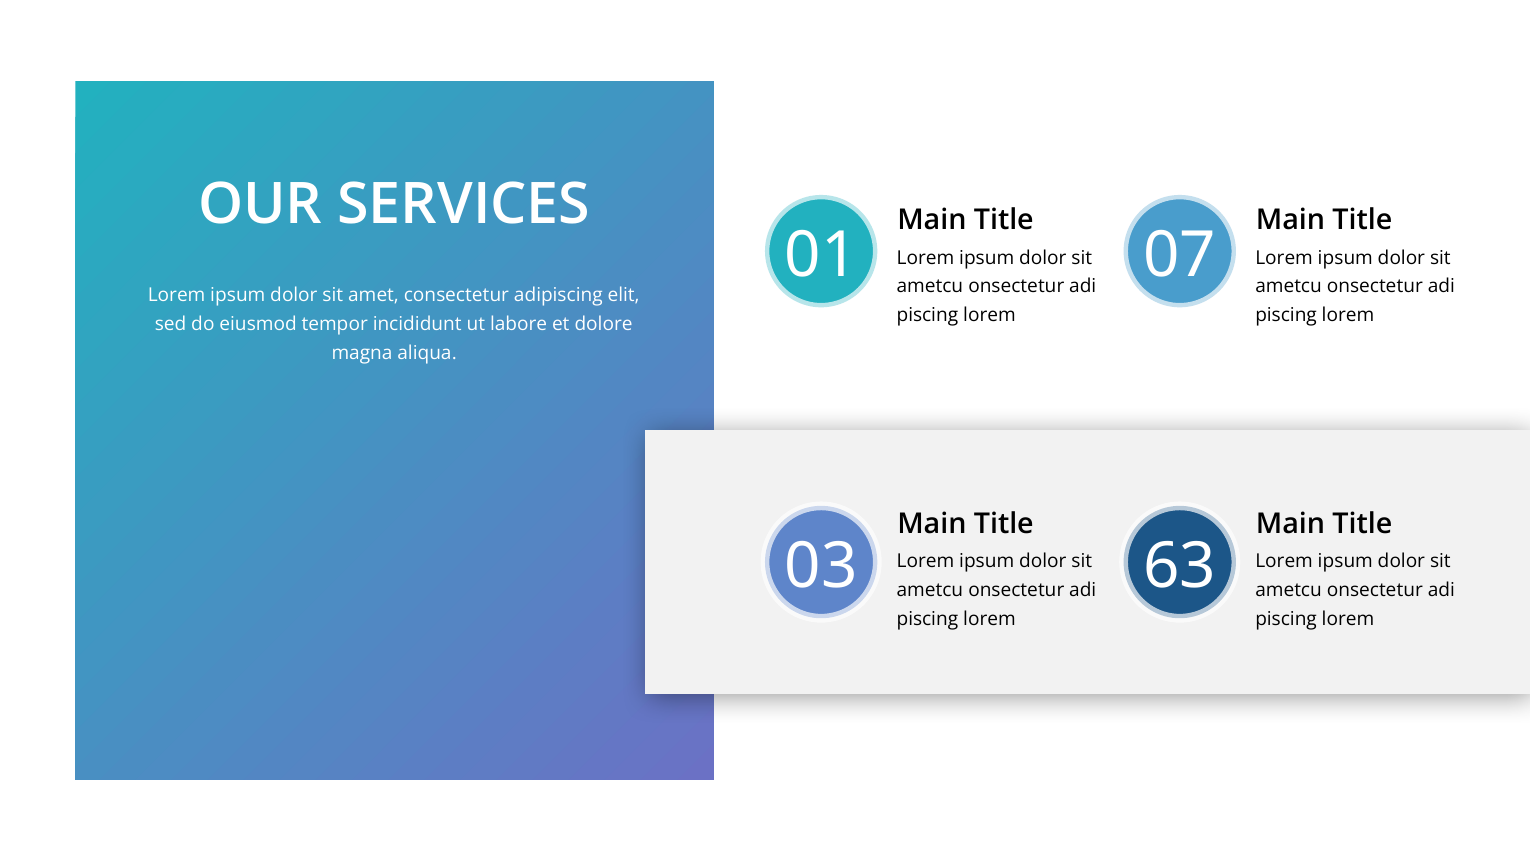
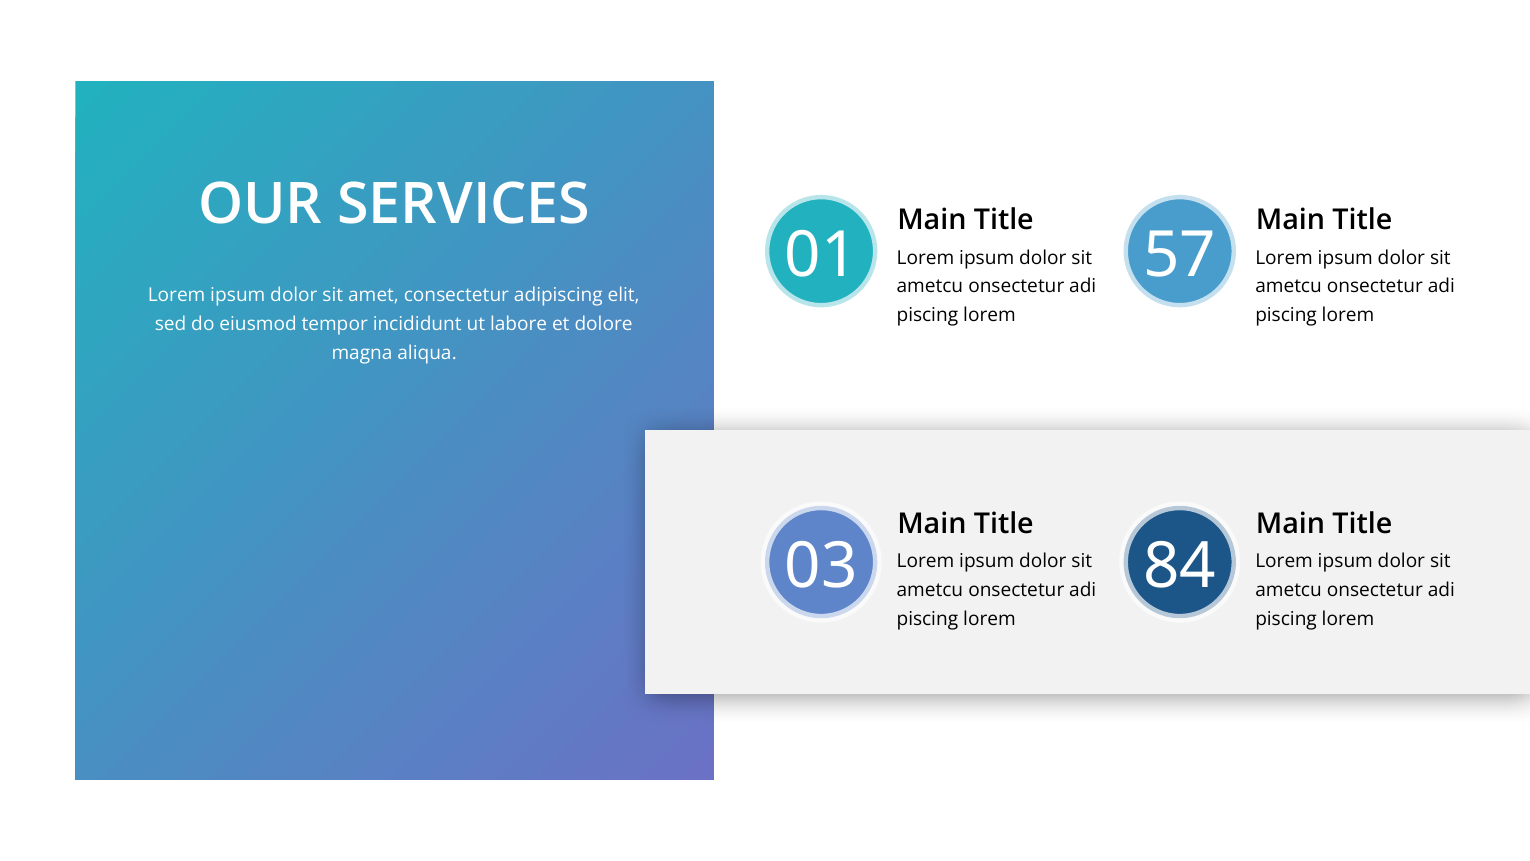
07: 07 -> 57 (1180, 255)
63: 63 -> 84 (1180, 566)
